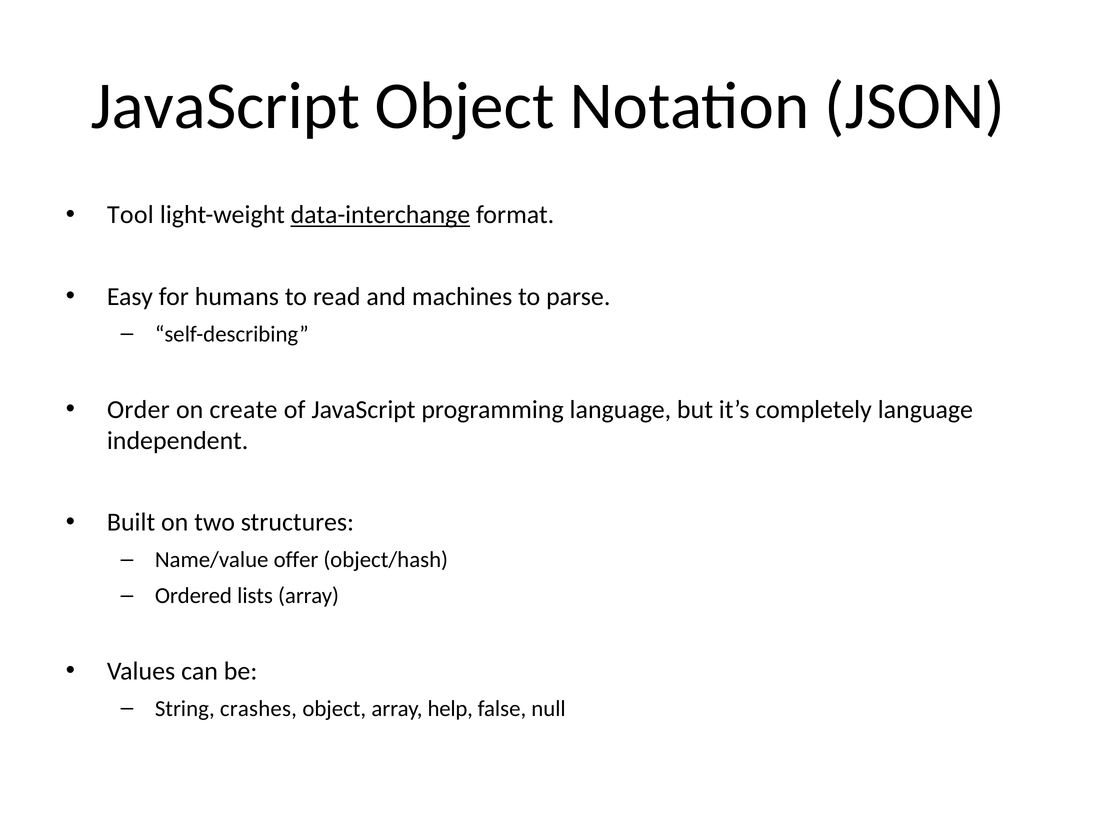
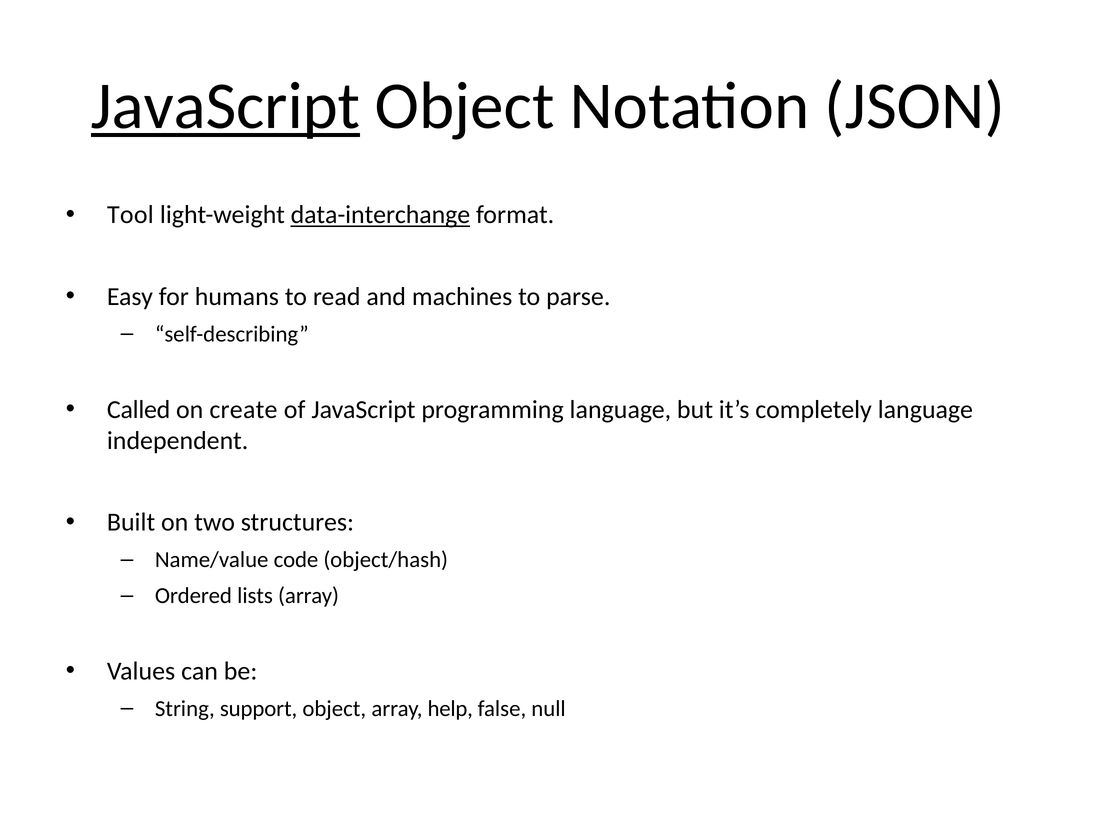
JavaScript underline: none -> present (225, 106)
Order: Order -> Called (139, 409)
offer: offer -> code (296, 560)
crashes: crashes -> support (259, 709)
